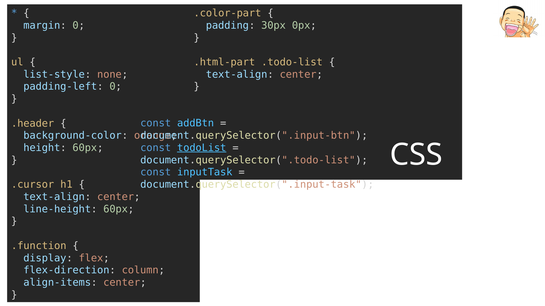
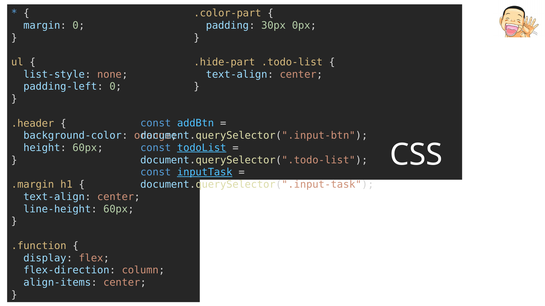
.html-part: .html-part -> .hide-part (224, 62)
inputTask underline: none -> present (205, 173)
.cursor: .cursor -> .margin (33, 185)
